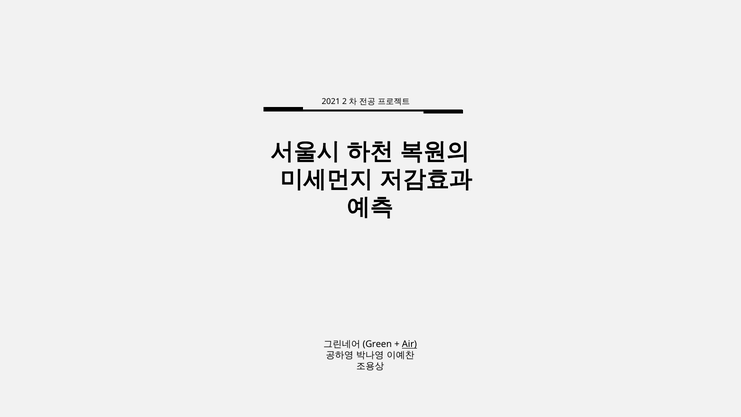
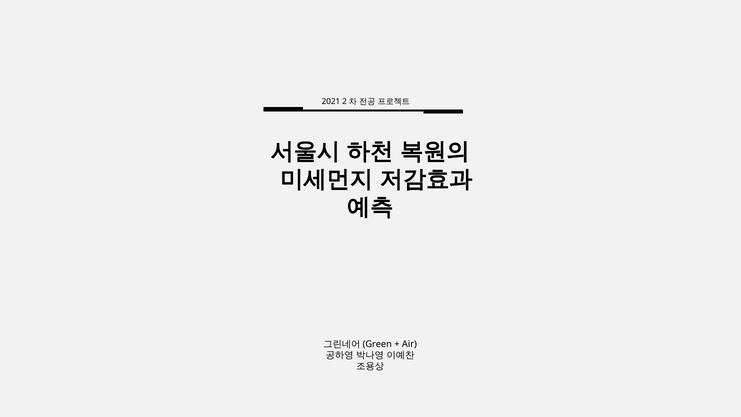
Air underline: present -> none (409, 344)
